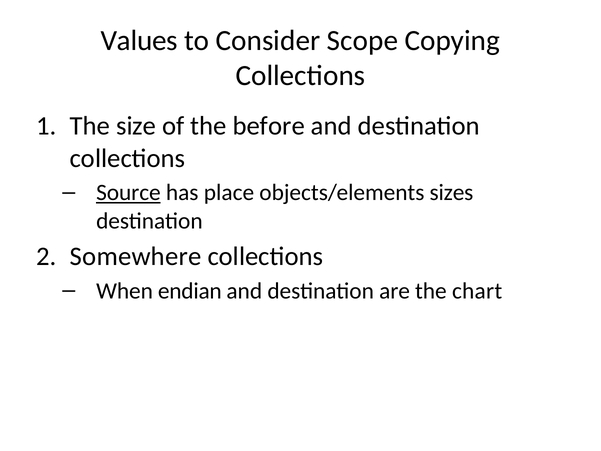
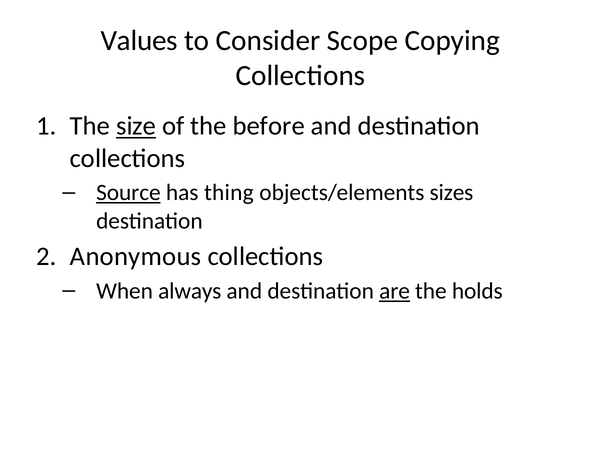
size underline: none -> present (136, 126)
place: place -> thing (229, 193)
Somewhere: Somewhere -> Anonymous (136, 256)
endian: endian -> always (190, 291)
are underline: none -> present (395, 291)
chart: chart -> holds (477, 291)
